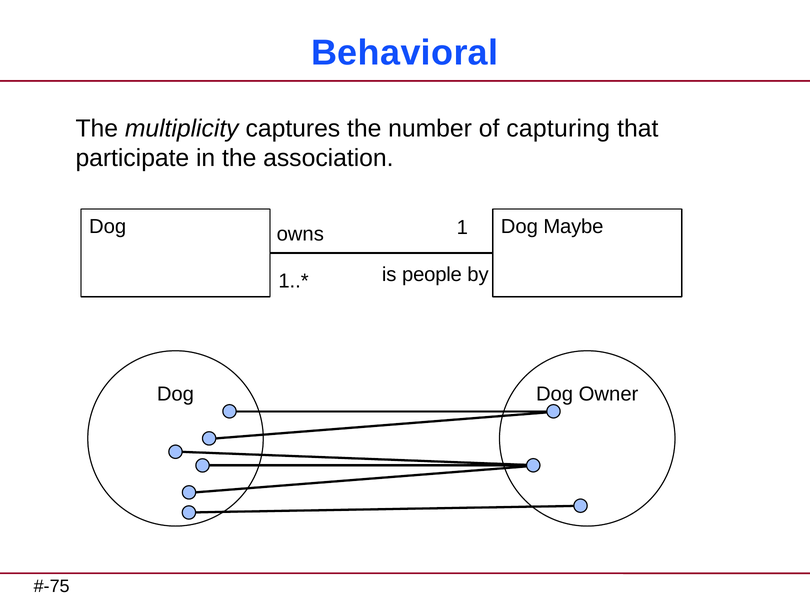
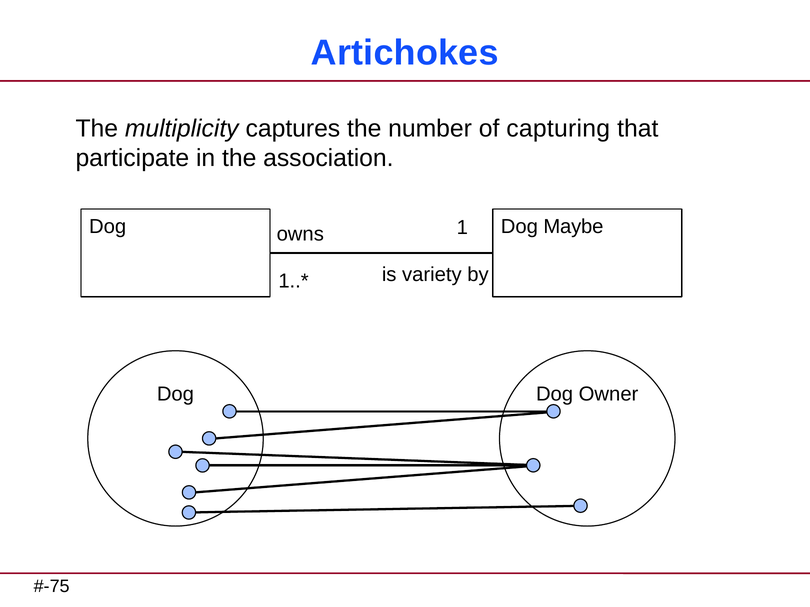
Behavioral: Behavioral -> Artichokes (405, 53)
people: people -> variety (432, 275)
